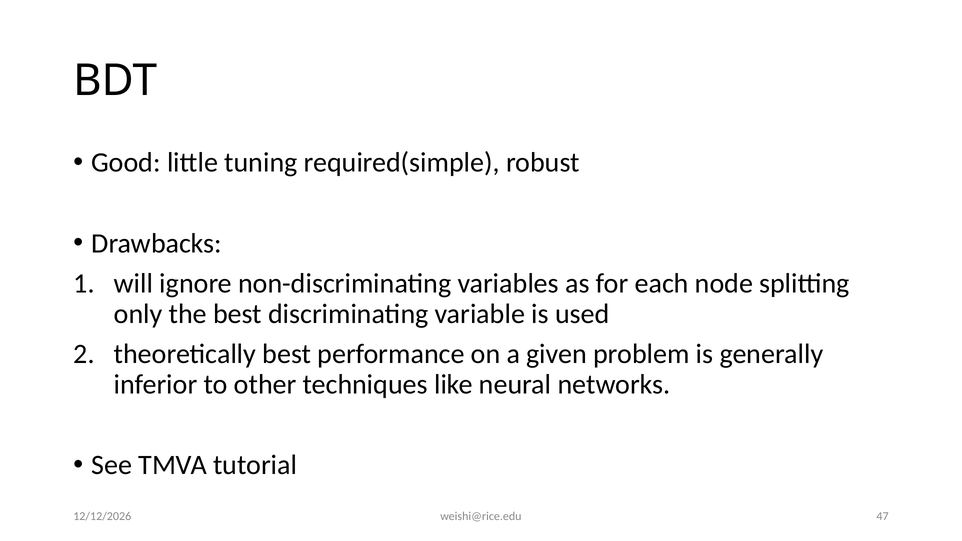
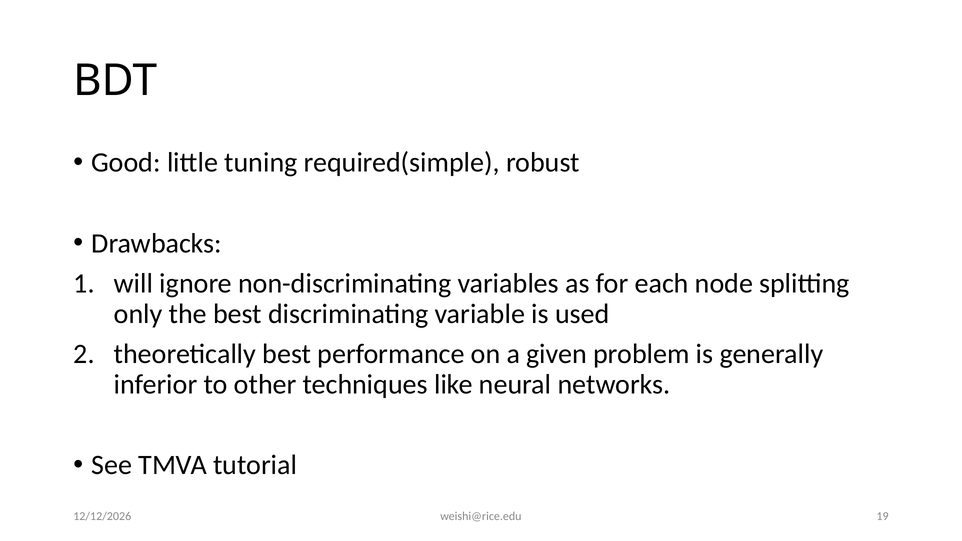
47: 47 -> 19 (883, 517)
